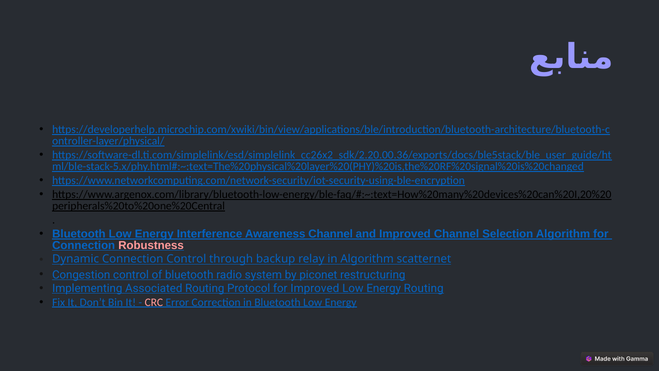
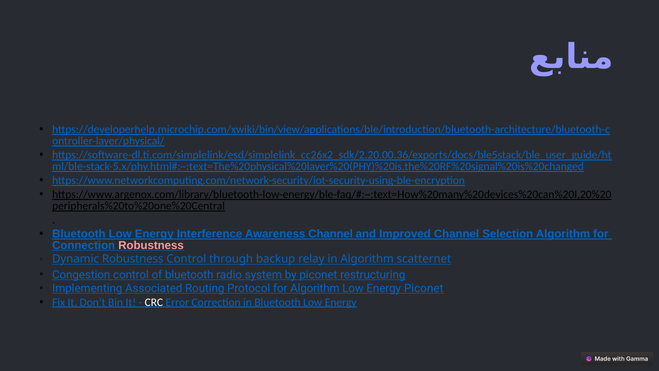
Dynamic Connection: Connection -> Robustness (133, 259)
for Improved: Improved -> Algorithm (315, 288)
Energy Routing: Routing -> Piconet (424, 288)
CRC colour: pink -> white (154, 302)
